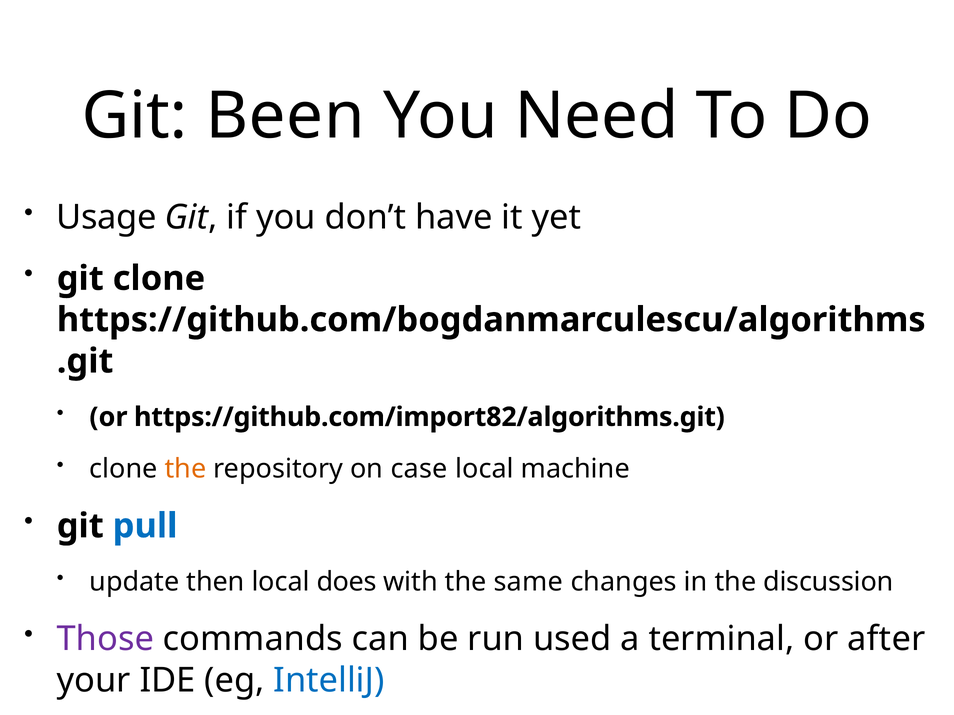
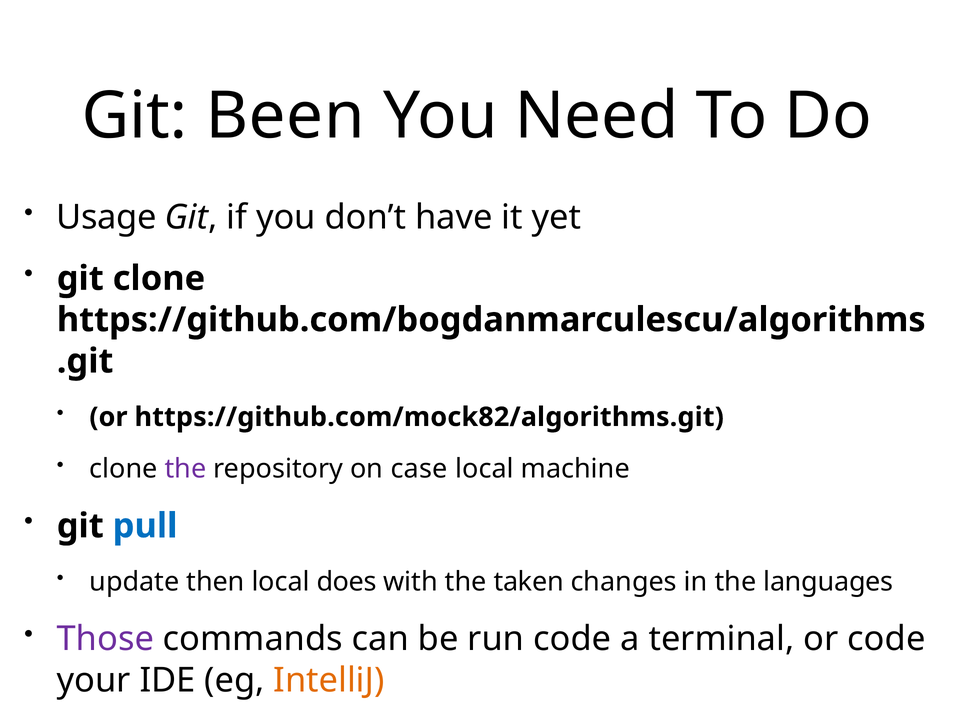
https://github.com/import82/algorithms.git: https://github.com/import82/algorithms.git -> https://github.com/mock82/algorithms.git (429, 417)
the colour: orange -> purple (185, 469)
same: same -> taken (529, 582)
discussion: discussion -> languages (828, 582)
run used: used -> code (572, 639)
or after: after -> code (887, 639)
IntelliJ colour: blue -> orange (329, 681)
